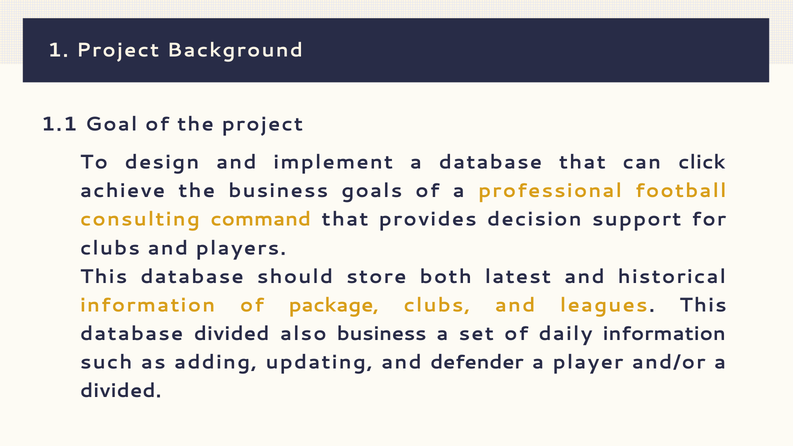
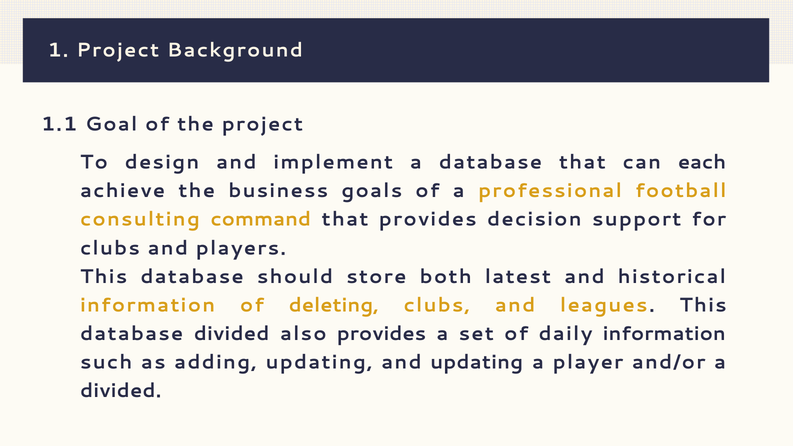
click: click -> each (702, 162)
package: package -> deleting (334, 305)
also business: business -> provides (381, 334)
and defender: defender -> updating (477, 362)
